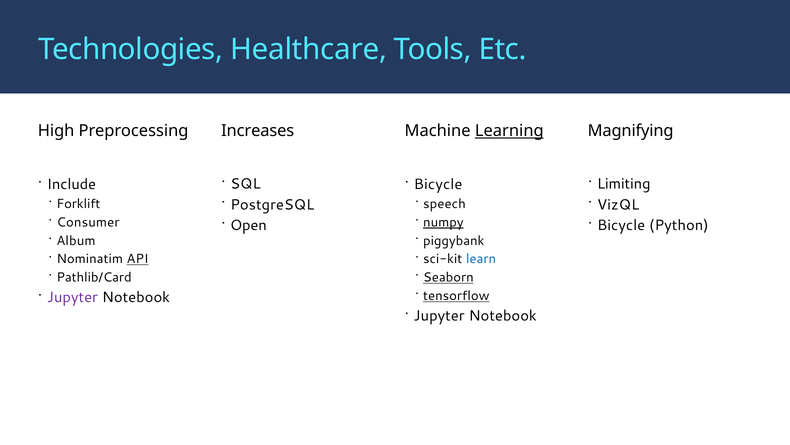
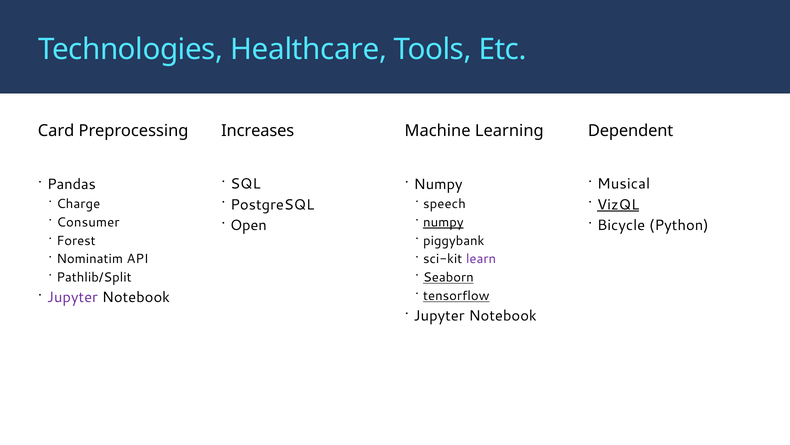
High: High -> Card (56, 131)
Learning underline: present -> none (509, 131)
Magnifying: Magnifying -> Dependent (631, 131)
Limiting: Limiting -> Musical (624, 184)
Include: Include -> Pandas (71, 184)
Bicycle: Bicycle -> Numpy (438, 184)
Forklift: Forklift -> Charge (78, 203)
VizQL underline: none -> present (618, 204)
Album: Album -> Forest (76, 240)
API underline: present -> none (138, 259)
learn colour: blue -> purple (481, 259)
Pathlib/Card: Pathlib/Card -> Pathlib/Split (94, 277)
